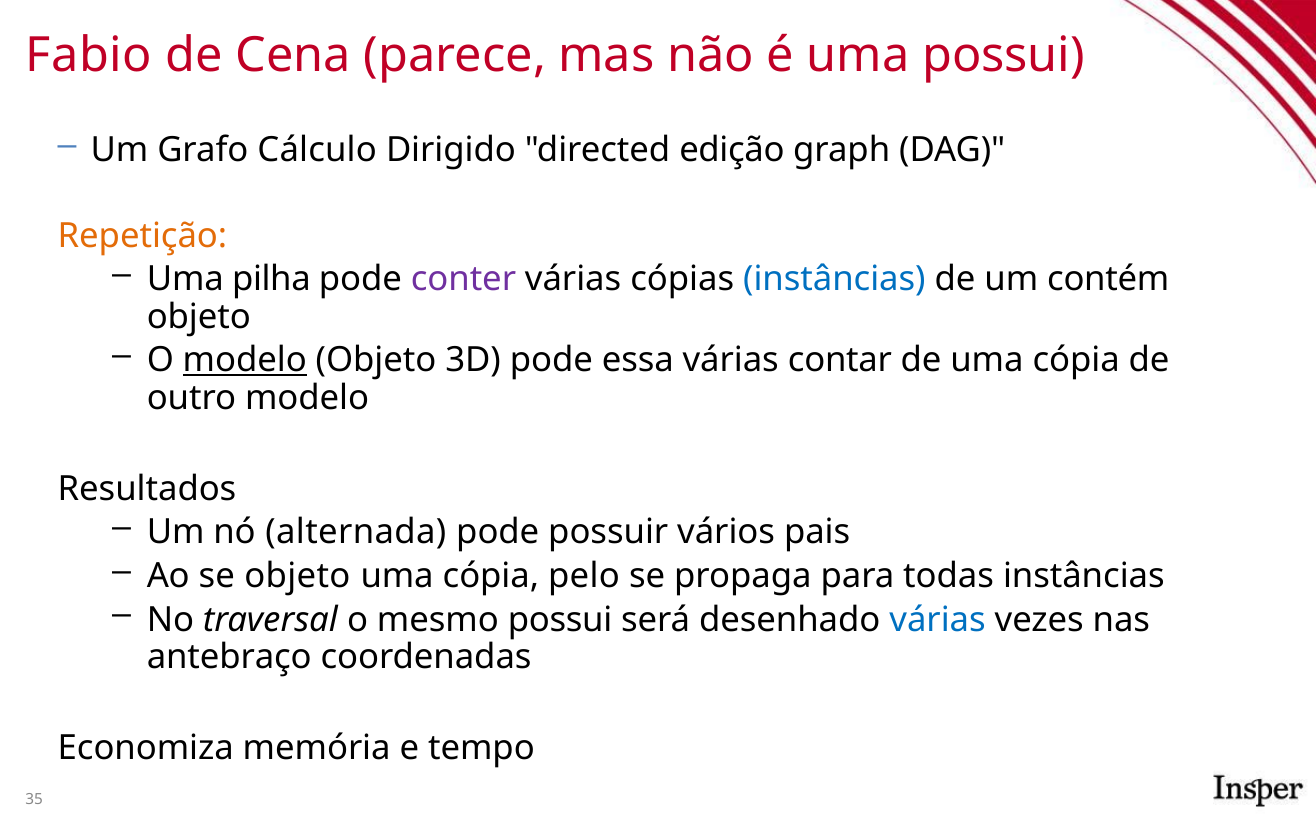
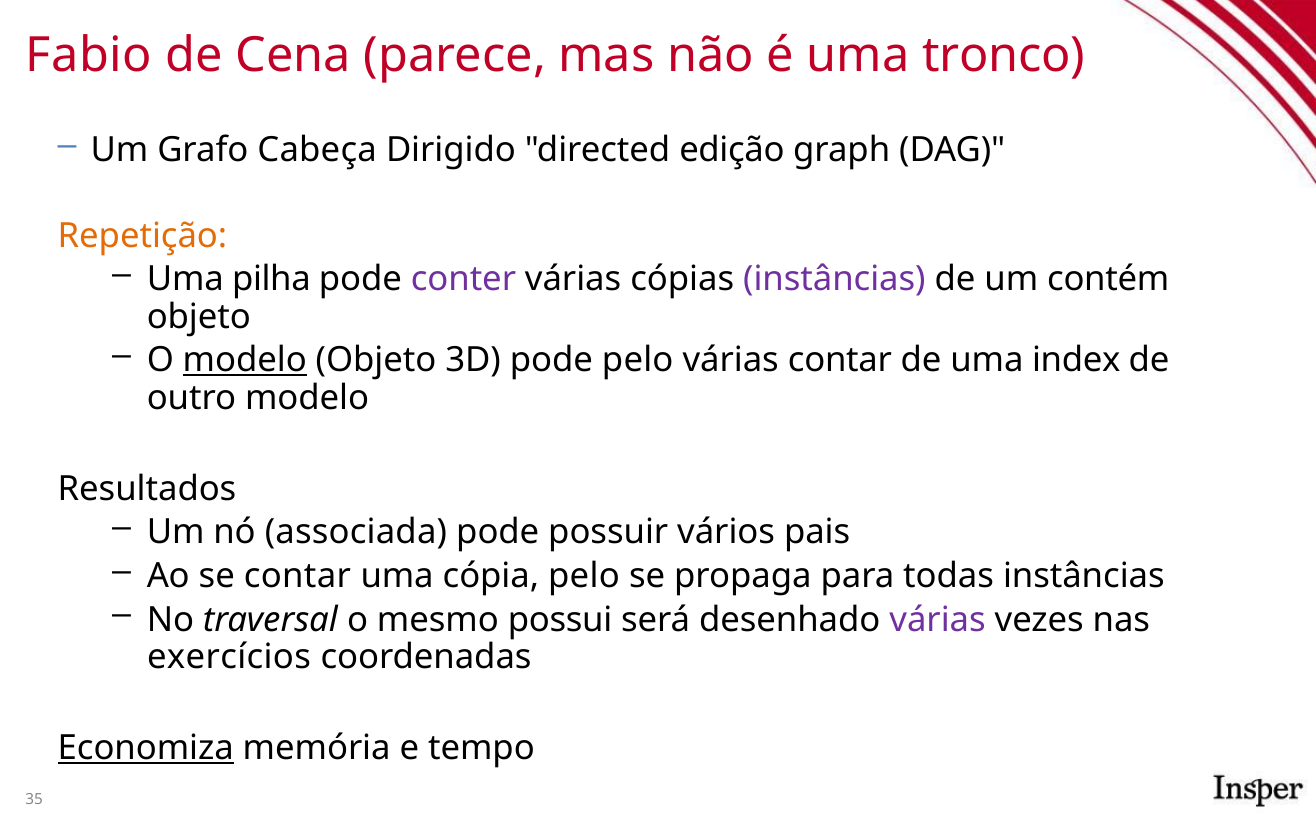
uma possui: possui -> tronco (1004, 56)
Cálculo: Cálculo -> Cabeça (317, 151)
instâncias colour: blue -> purple (834, 279)
pode essa: essa -> pelo (638, 360)
de uma cópia: cópia -> index (1076, 360)
alternada: alternada -> associada (356, 533)
se objeto: objeto -> contar (297, 576)
várias colour: blue -> purple (938, 620)
antebraço: antebraço -> exercícios (229, 657)
Economiza underline: none -> present (146, 749)
